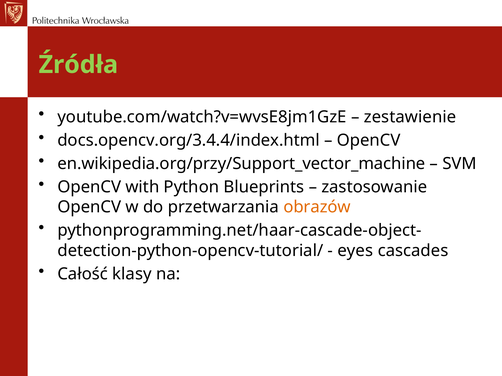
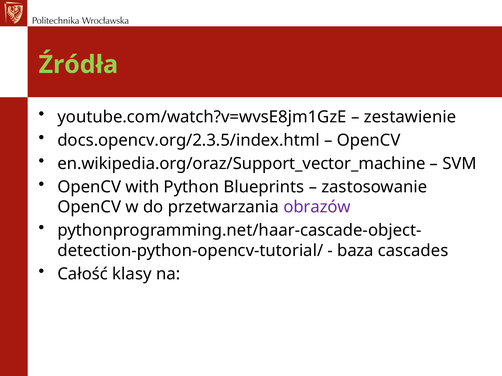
docs.opencv.org/3.4.4/index.html: docs.opencv.org/3.4.4/index.html -> docs.opencv.org/2.3.5/index.html (189, 140)
en.wikipedia.org/przy/Support_vector_machine: en.wikipedia.org/przy/Support_vector_machine -> en.wikipedia.org/oraz/Support_vector_machine (241, 164)
obrazów colour: orange -> purple (317, 207)
eyes: eyes -> baza (355, 251)
